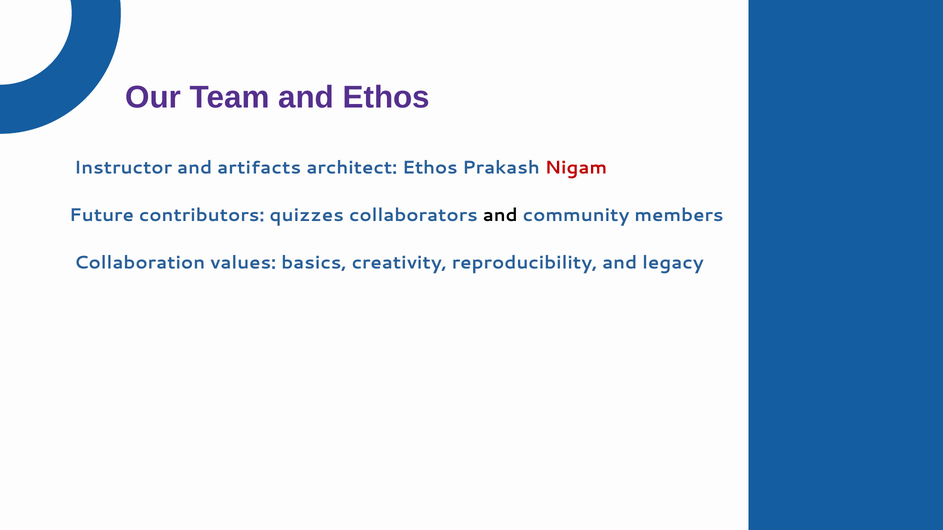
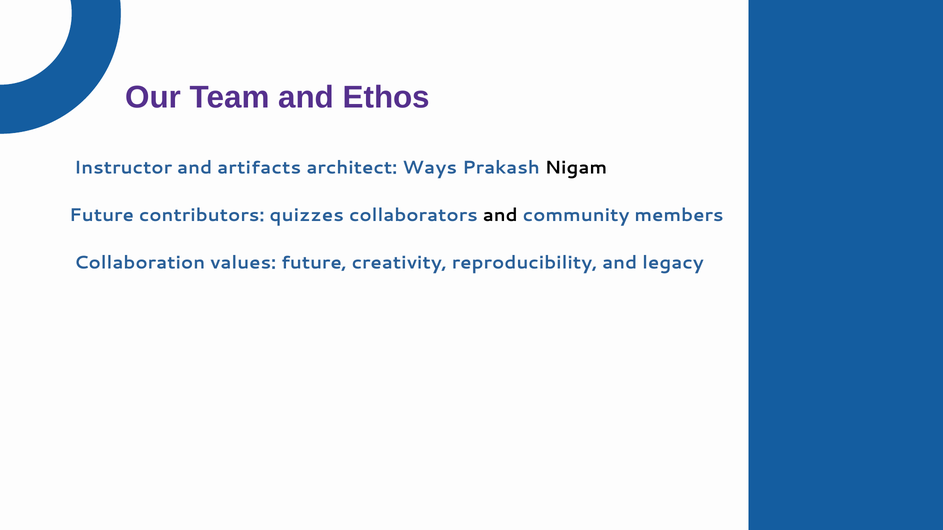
architect Ethos: Ethos -> Ways (430, 168)
Nigam colour: red -> black (576, 168)
basics: basics -> future (314, 263)
